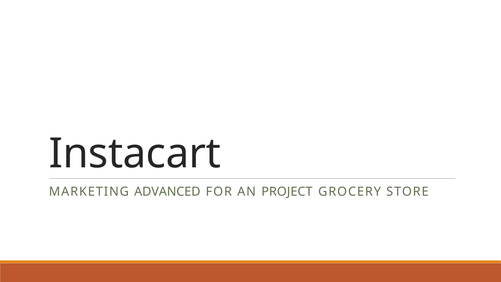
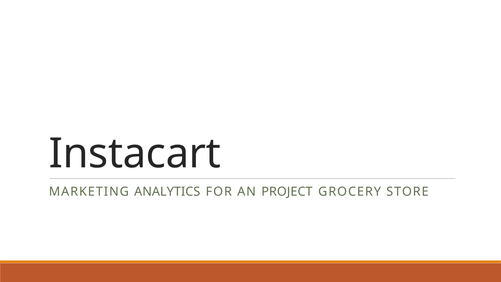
ADVANCED: ADVANCED -> ANALYTICS (167, 192)
